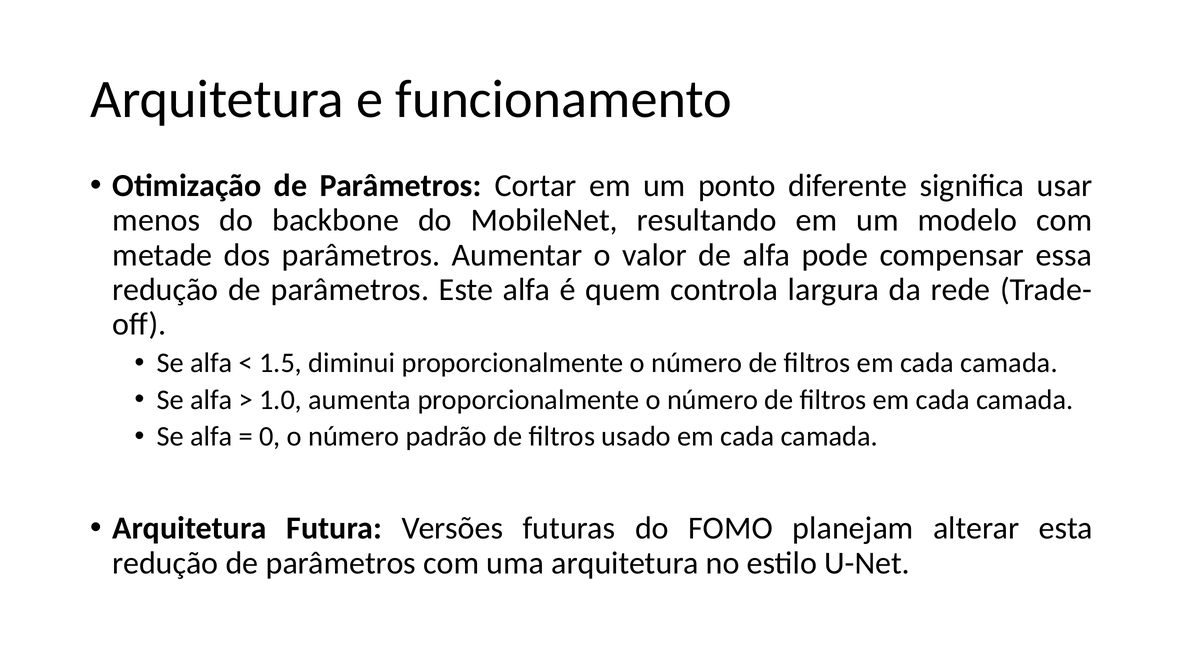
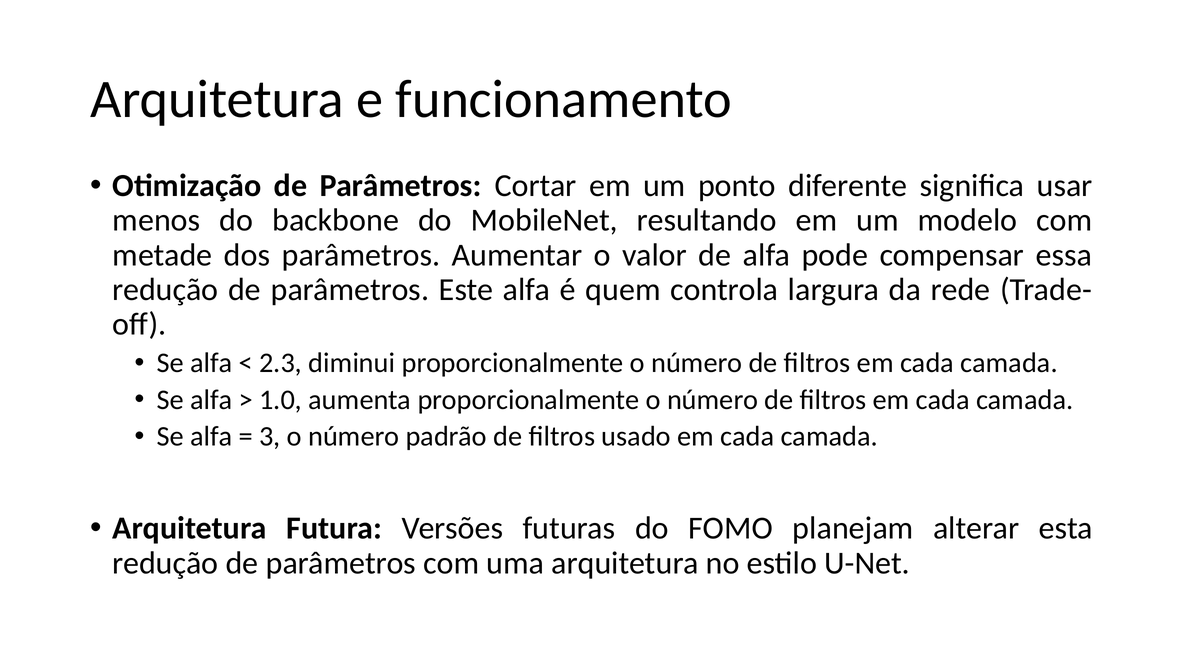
1.5: 1.5 -> 2.3 (280, 363)
0: 0 -> 3 (270, 437)
